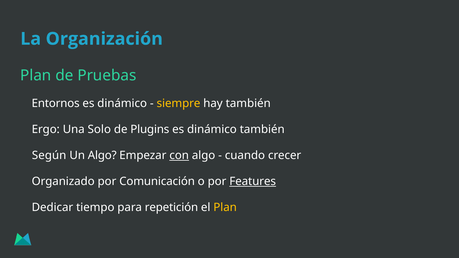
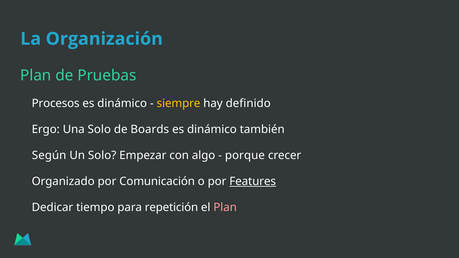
Entornos: Entornos -> Procesos (56, 103)
hay también: también -> definido (248, 103)
Plugins: Plugins -> Boards (150, 130)
Un Algo: Algo -> Solo (102, 156)
con underline: present -> none (179, 156)
cuando: cuando -> porque (245, 156)
Plan colour: yellow -> pink (225, 208)
